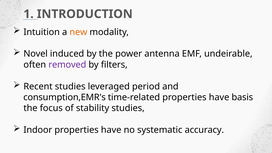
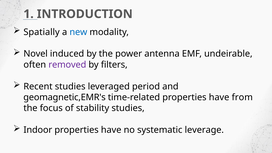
Intuition: Intuition -> Spatially (42, 32)
new colour: orange -> blue (78, 32)
consumption,EMR's: consumption,EMR's -> geomagnetic,EMR's (65, 97)
basis: basis -> from (242, 97)
accuracy: accuracy -> leverage (204, 130)
